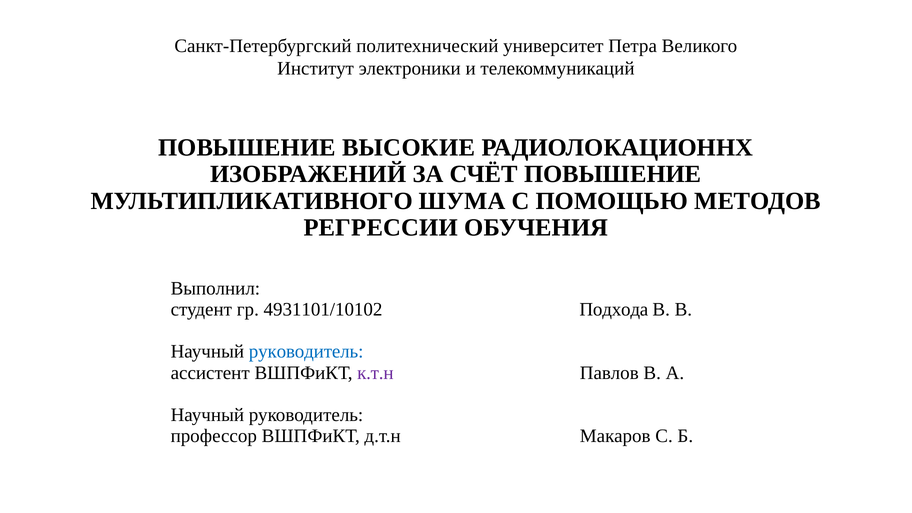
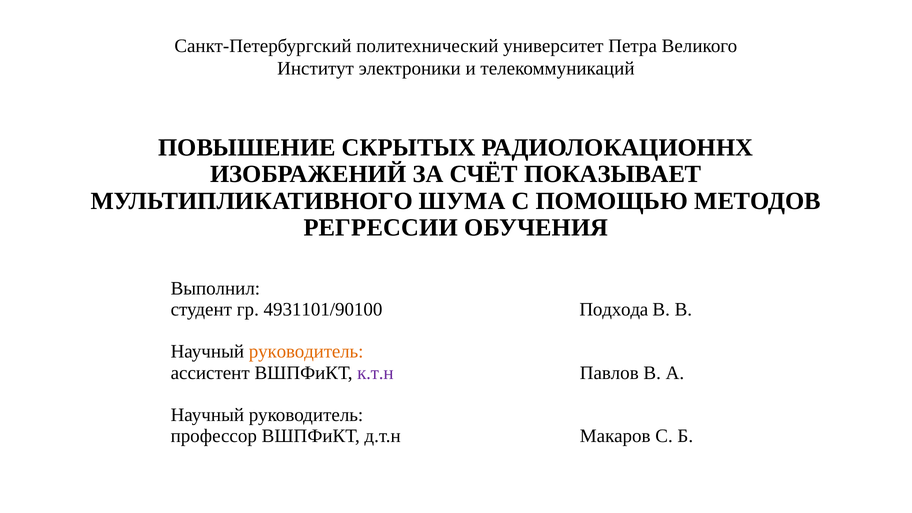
ВЫСОКИЕ: ВЫСОКИЕ -> СКРЫТЫХ (409, 148)
СЧЁТ ПОВЫШЕНИЕ: ПОВЫШЕНИЕ -> ПОКАЗЫВАЕТ (613, 174)
4931101/10102: 4931101/10102 -> 4931101/90100 (323, 310)
руководитель colour: blue -> orange (306, 352)
